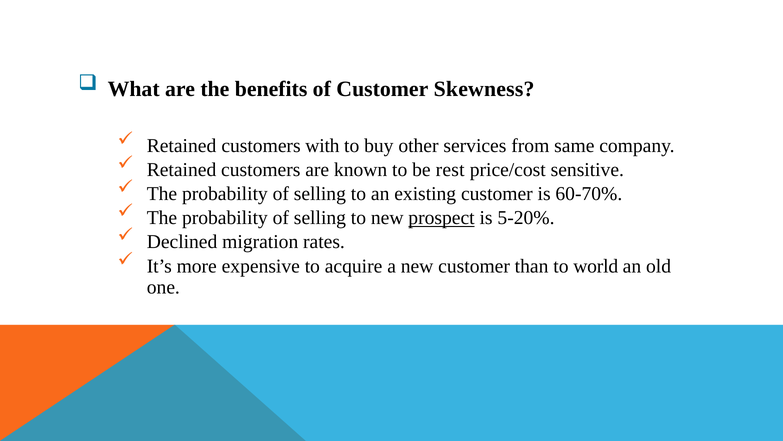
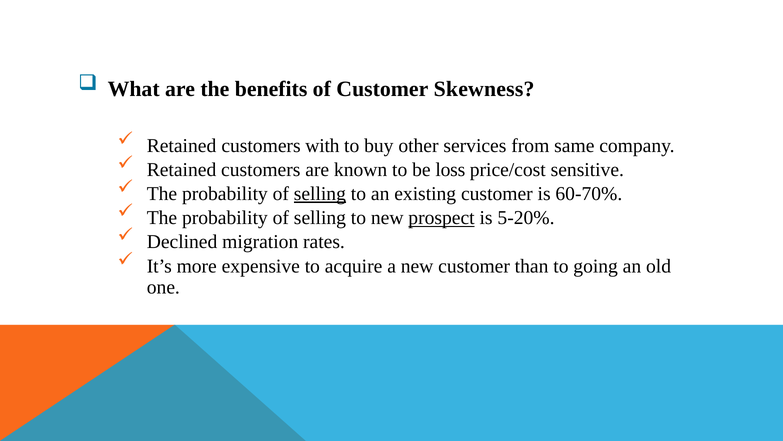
rest: rest -> loss (450, 170)
selling underline: none -> present (320, 194)
world: world -> going (596, 266)
